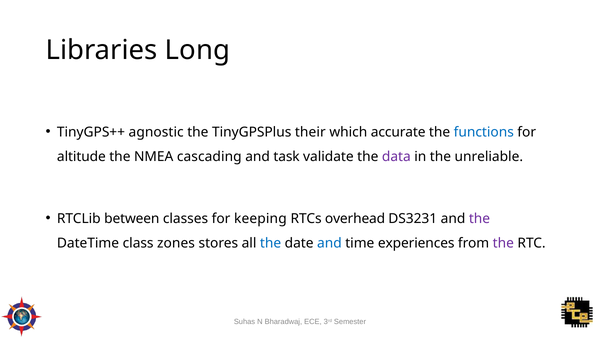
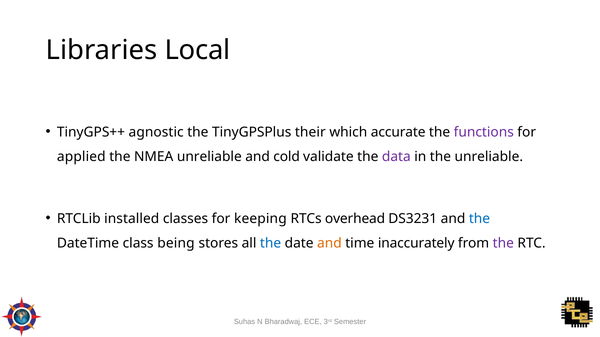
Long: Long -> Local (198, 50)
functions colour: blue -> purple (484, 132)
altitude: altitude -> applied (81, 157)
NMEA cascading: cascading -> unreliable (209, 157)
task: task -> cold (287, 157)
between: between -> installed (132, 219)
the colour: purple -> blue (480, 219)
zones: zones -> being (176, 244)
and colour: blue -> orange (329, 244)
experiences: experiences -> inaccurately (416, 244)
